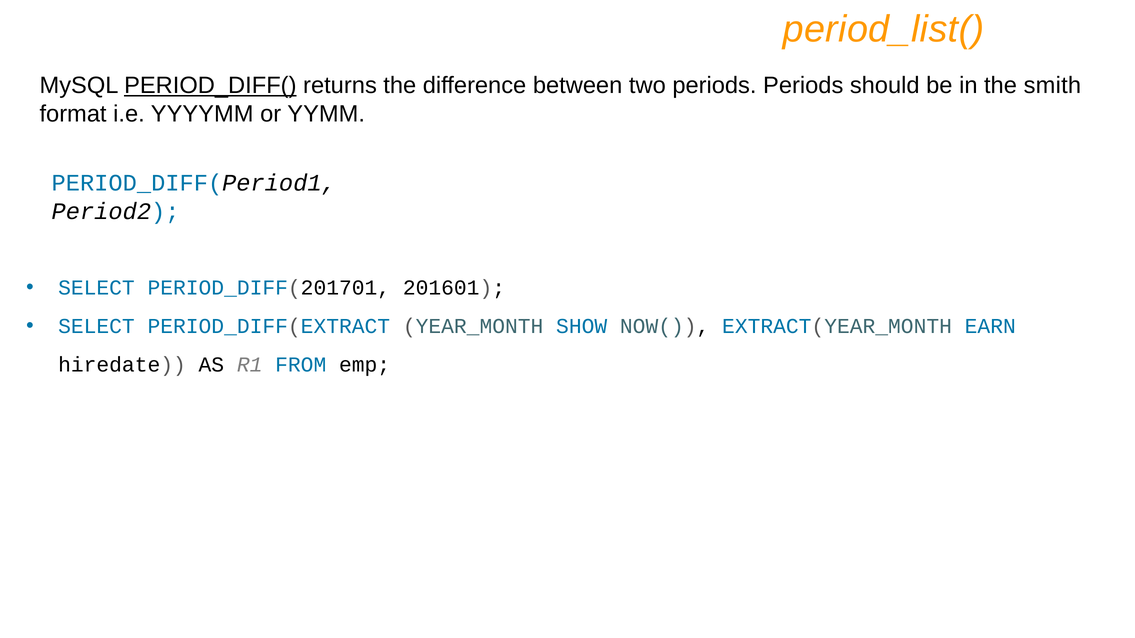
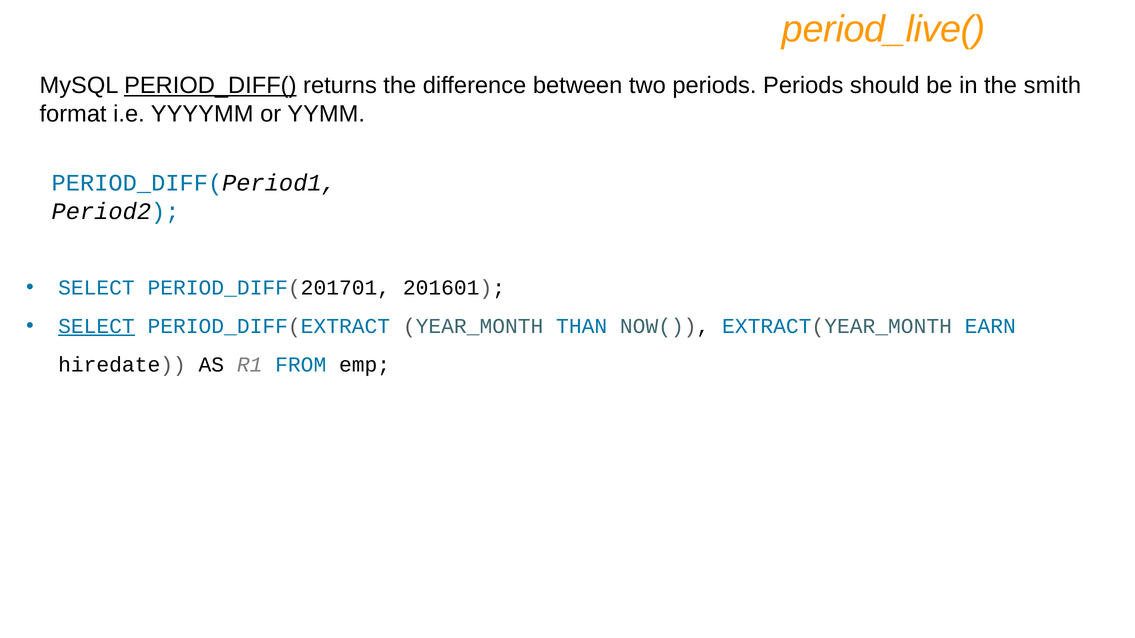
period_list(: period_list( -> period_live( (884, 30)
SELECT underline: none -> present (96, 326)
SHOW: SHOW -> THAN (582, 326)
